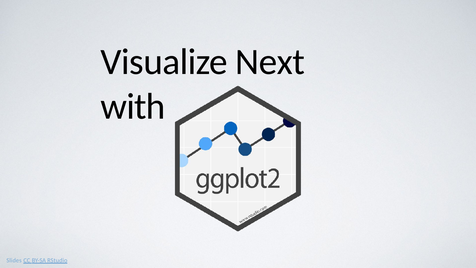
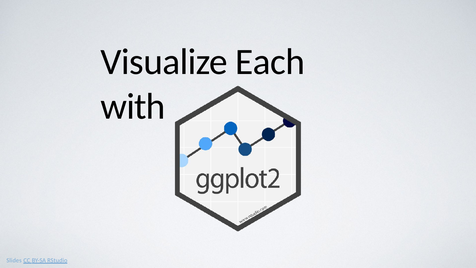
Next: Next -> Each (270, 62)
